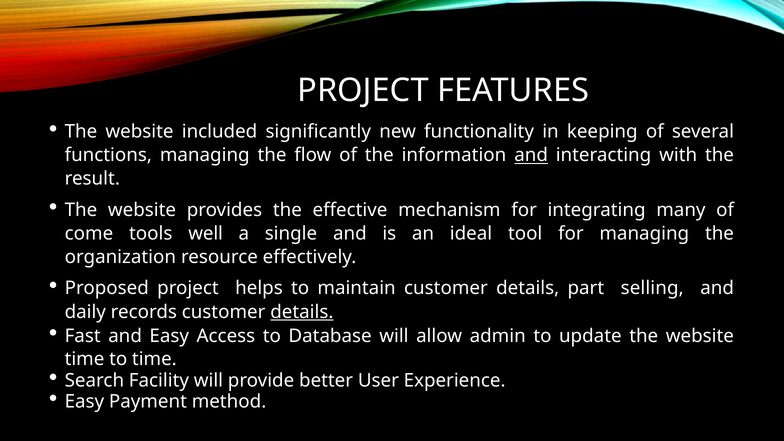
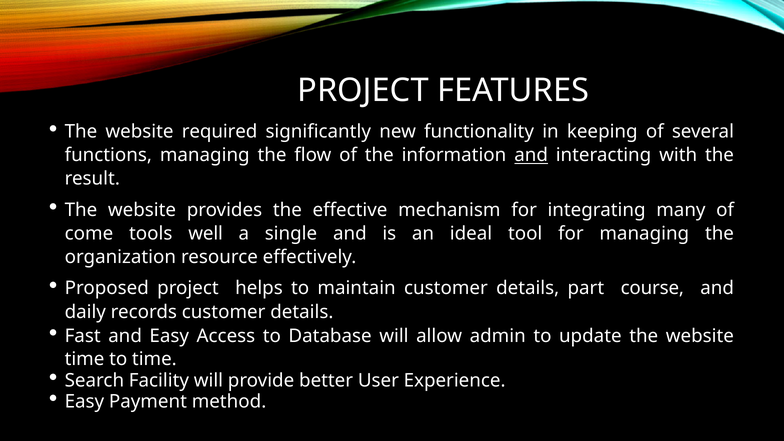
included: included -> required (220, 132)
selling: selling -> course (652, 288)
details underline: present -> none (302, 312)
